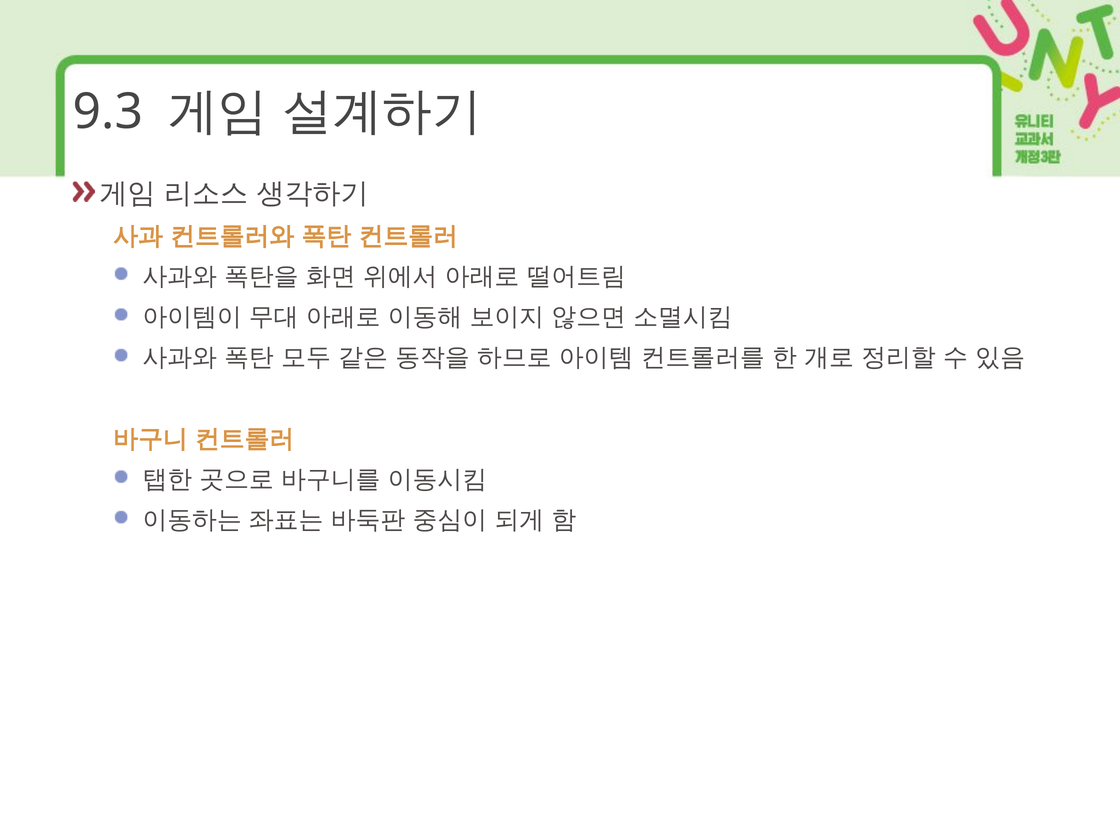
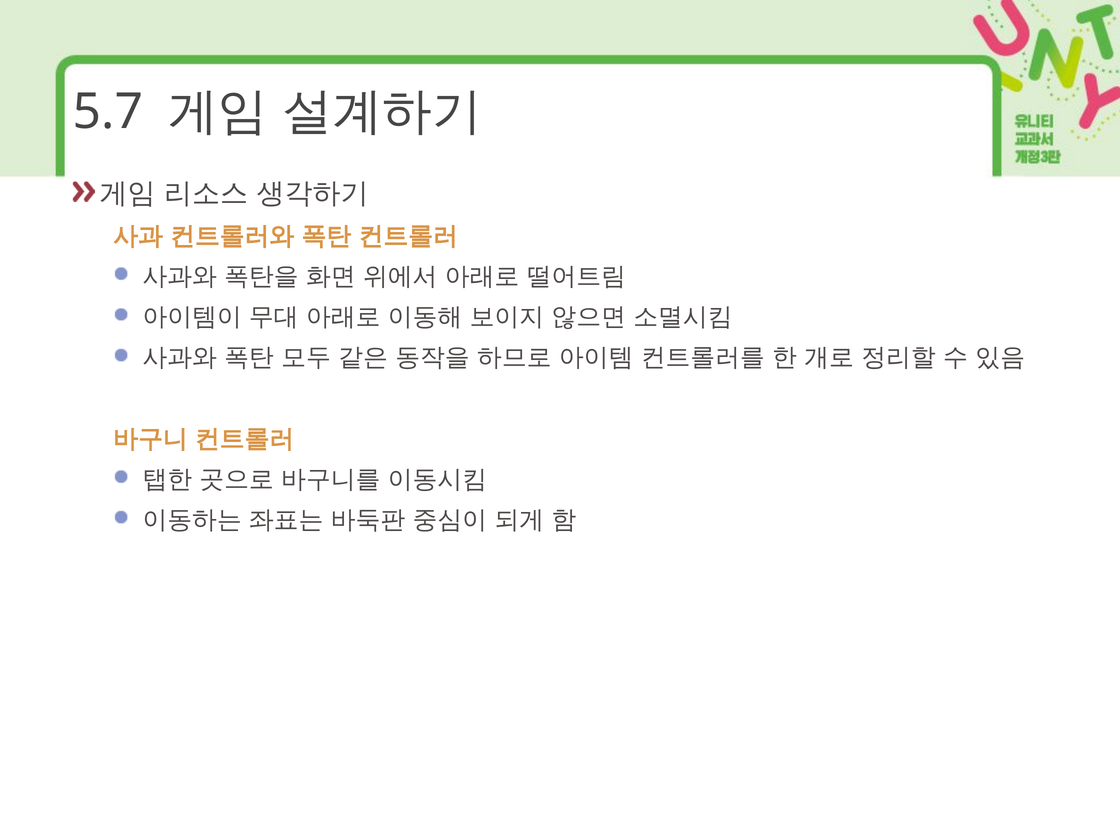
9.3: 9.3 -> 5.7 (108, 112)
